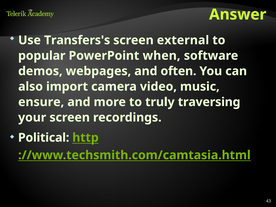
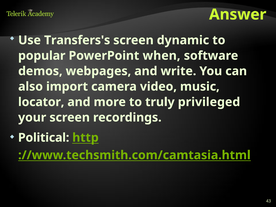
external: external -> dynamic (183, 40)
often: often -> write (178, 71)
ensure: ensure -> locator (41, 102)
traversing: traversing -> privileged (209, 102)
